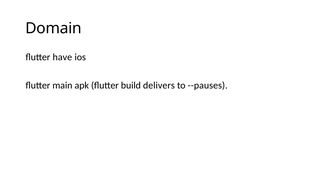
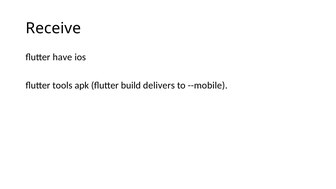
Domain: Domain -> Receive (53, 28)
main: main -> tools (62, 85)
--pauses: --pauses -> --mobile (208, 85)
